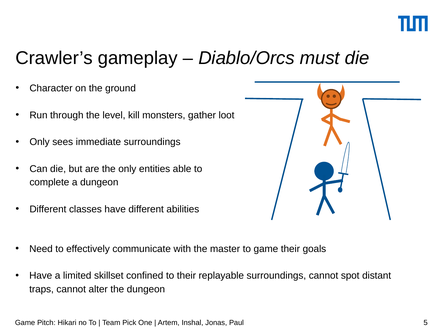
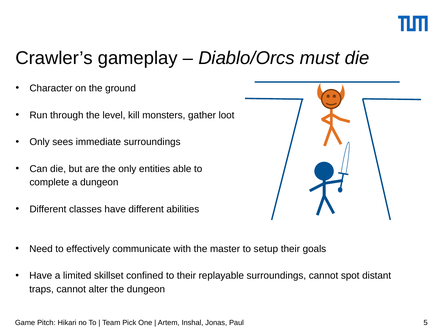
to game: game -> setup (266, 249)
